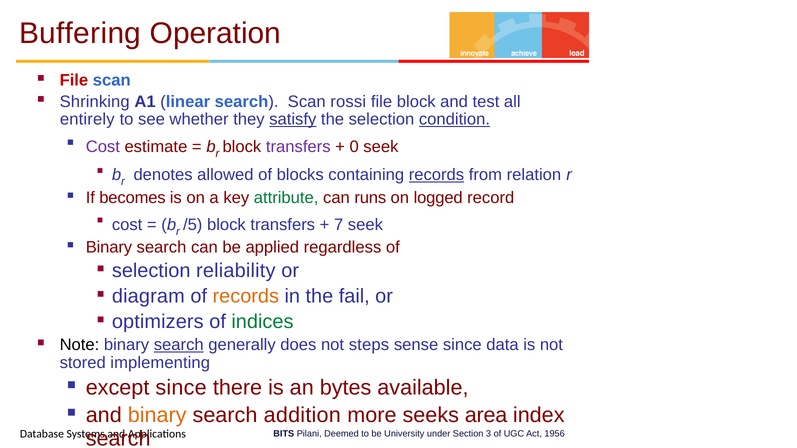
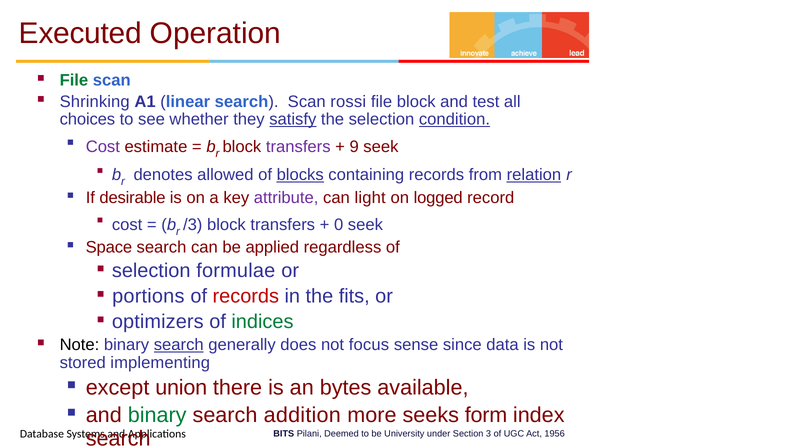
Buffering: Buffering -> Executed (80, 33)
File colour: red -> green (74, 80)
entirely: entirely -> choices (87, 120)
0: 0 -> 9 (354, 147)
blocks underline: none -> present (300, 175)
records underline: present -> none (436, 175)
relation underline: none -> present (534, 175)
becomes: becomes -> desirable (132, 198)
attribute colour: green -> purple (286, 198)
runs: runs -> light (370, 198)
/5: /5 -> /3 (193, 225)
7: 7 -> 0 (339, 225)
Binary: Binary -> Space (109, 247)
reliability: reliability -> formulae (236, 271)
diagram: diagram -> portions (148, 297)
records colour: orange -> red (246, 297)
fail: fail -> fits (354, 297)
steps: steps -> focus (369, 345)
except since: since -> union (181, 388)
binary colour: orange -> green (157, 416)
area: area -> form (486, 416)
